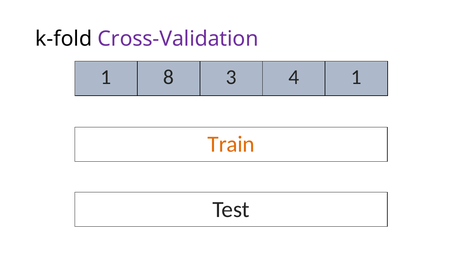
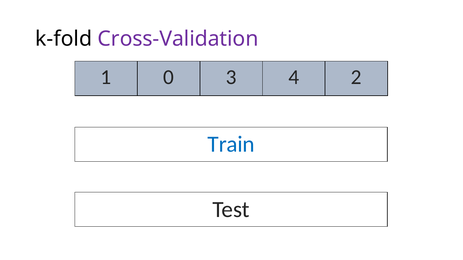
8: 8 -> 0 (169, 77)
4 1: 1 -> 2 (356, 77)
Train colour: orange -> blue (231, 145)
